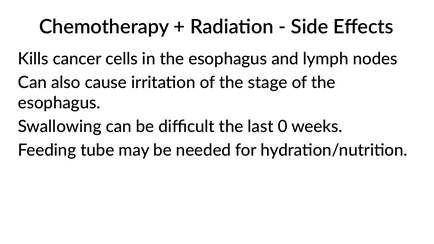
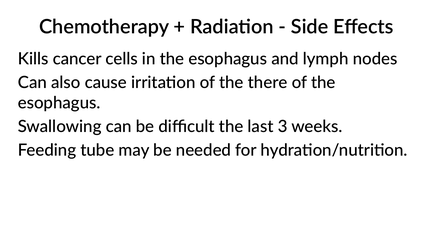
stage: stage -> there (268, 83)
0: 0 -> 3 (283, 127)
